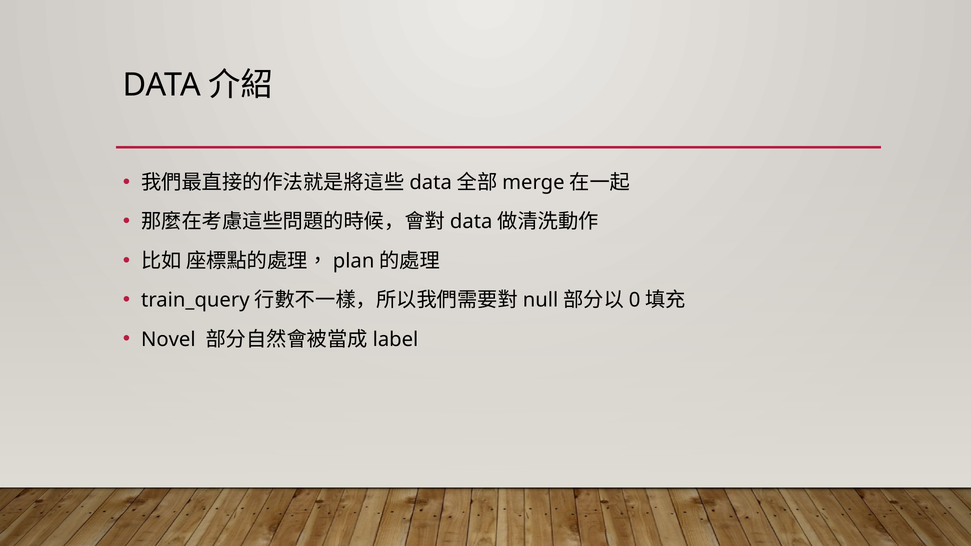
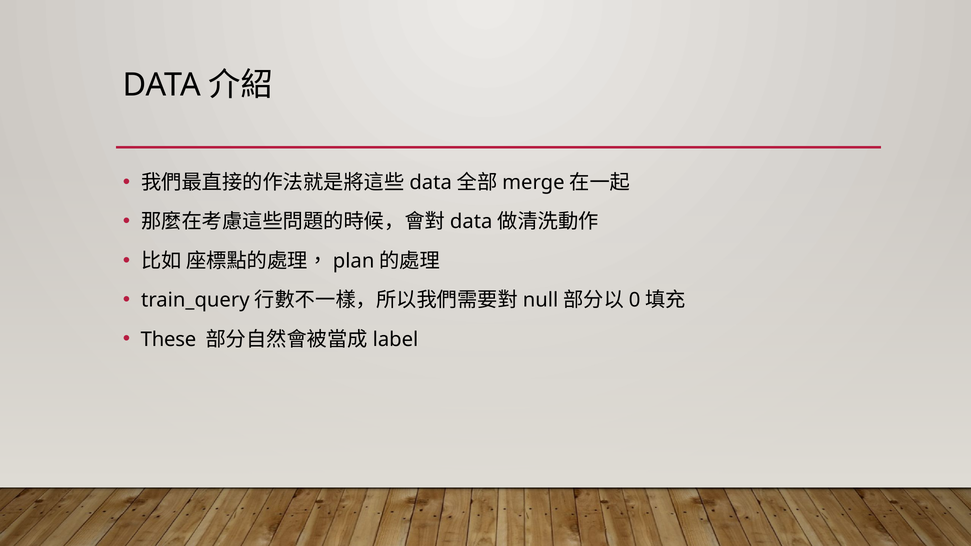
Novel: Novel -> These (168, 340)
